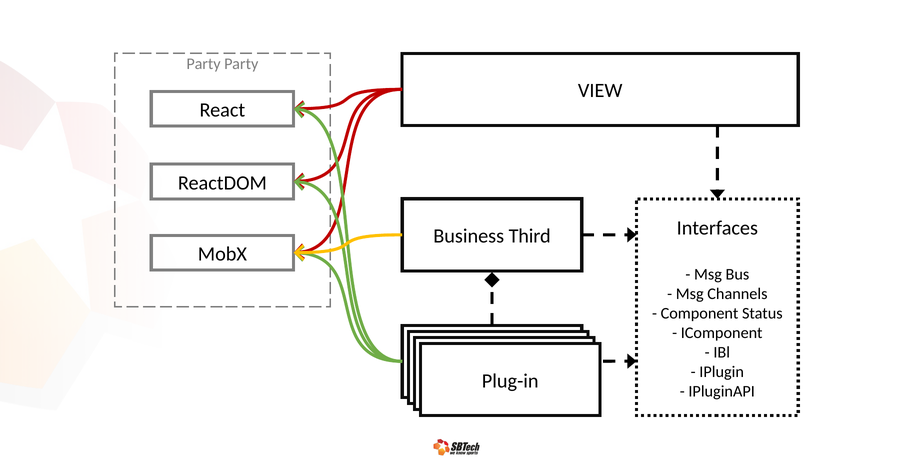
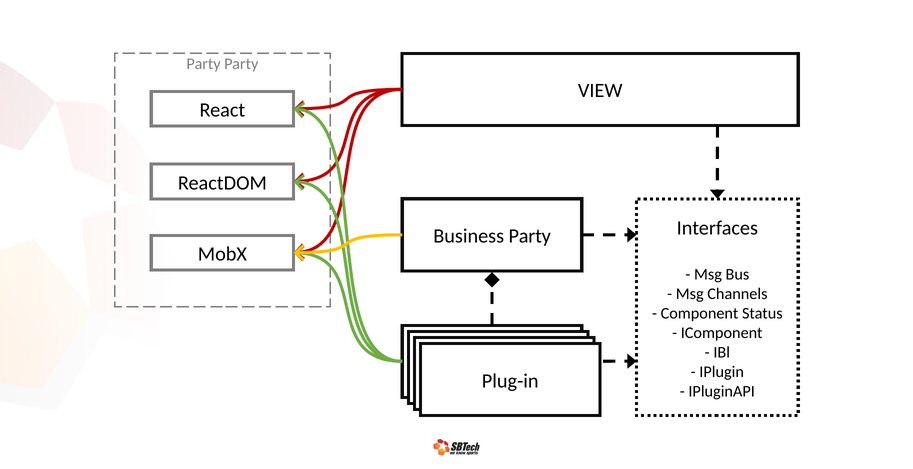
Business Third: Third -> Party (530, 236)
